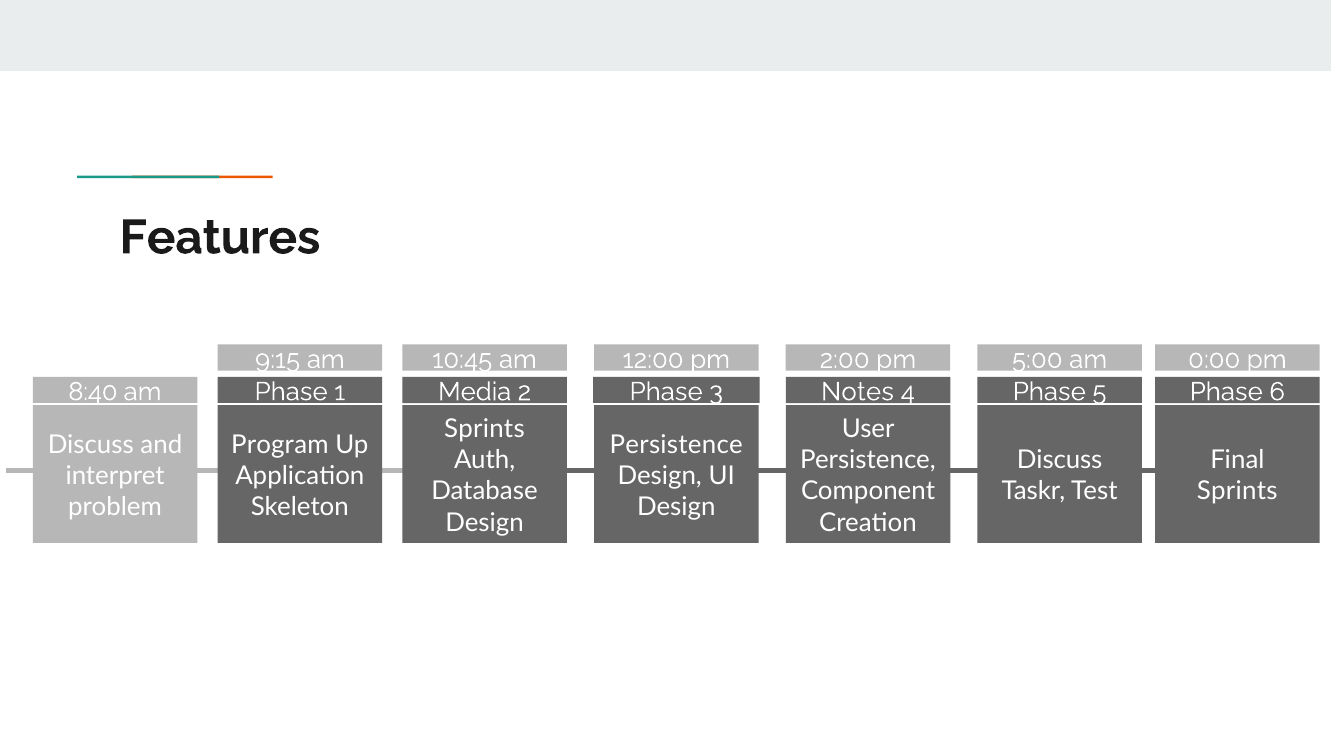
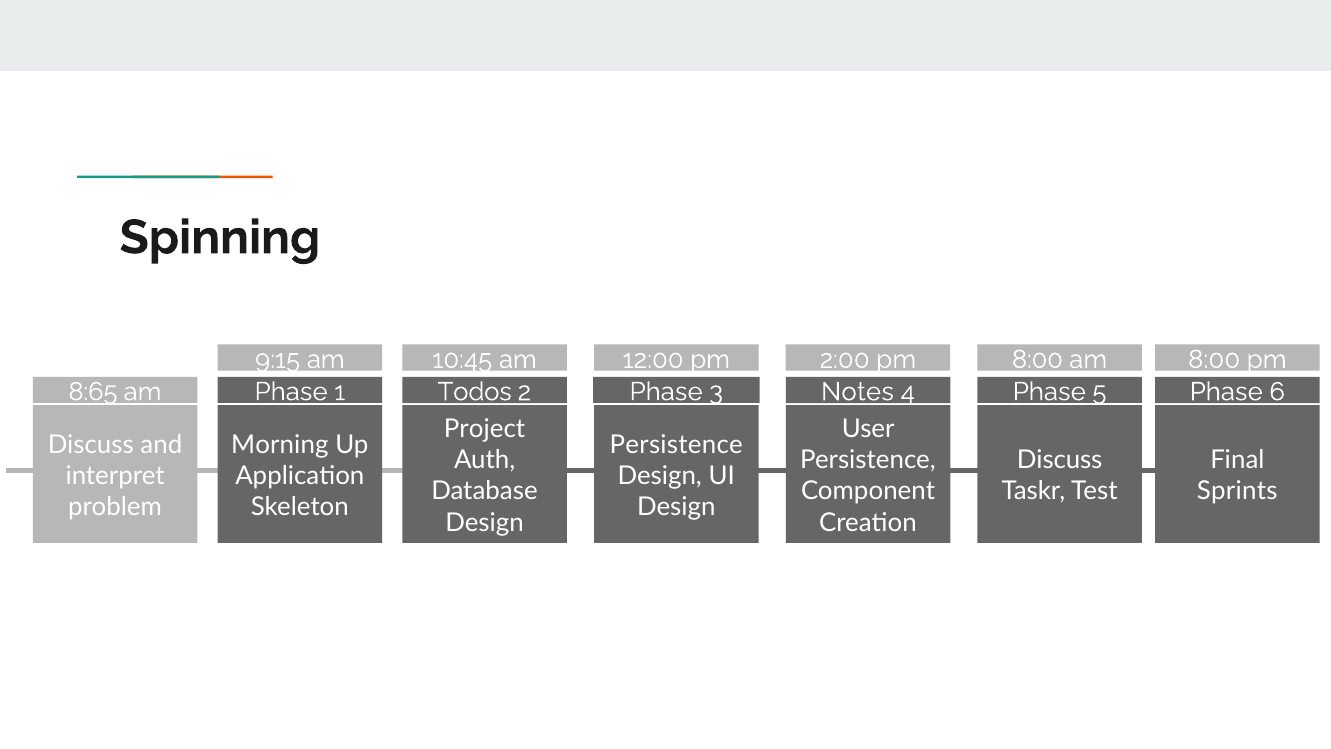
Features: Features -> Spinning (220, 237)
pm 5:00: 5:00 -> 8:00 (1037, 359)
am 0:00: 0:00 -> 8:00 (1214, 359)
8:40: 8:40 -> 8:65 (93, 392)
Media: Media -> Todos (475, 392)
Sprints: Sprints -> Project (485, 429)
Program: Program -> Morning (280, 445)
